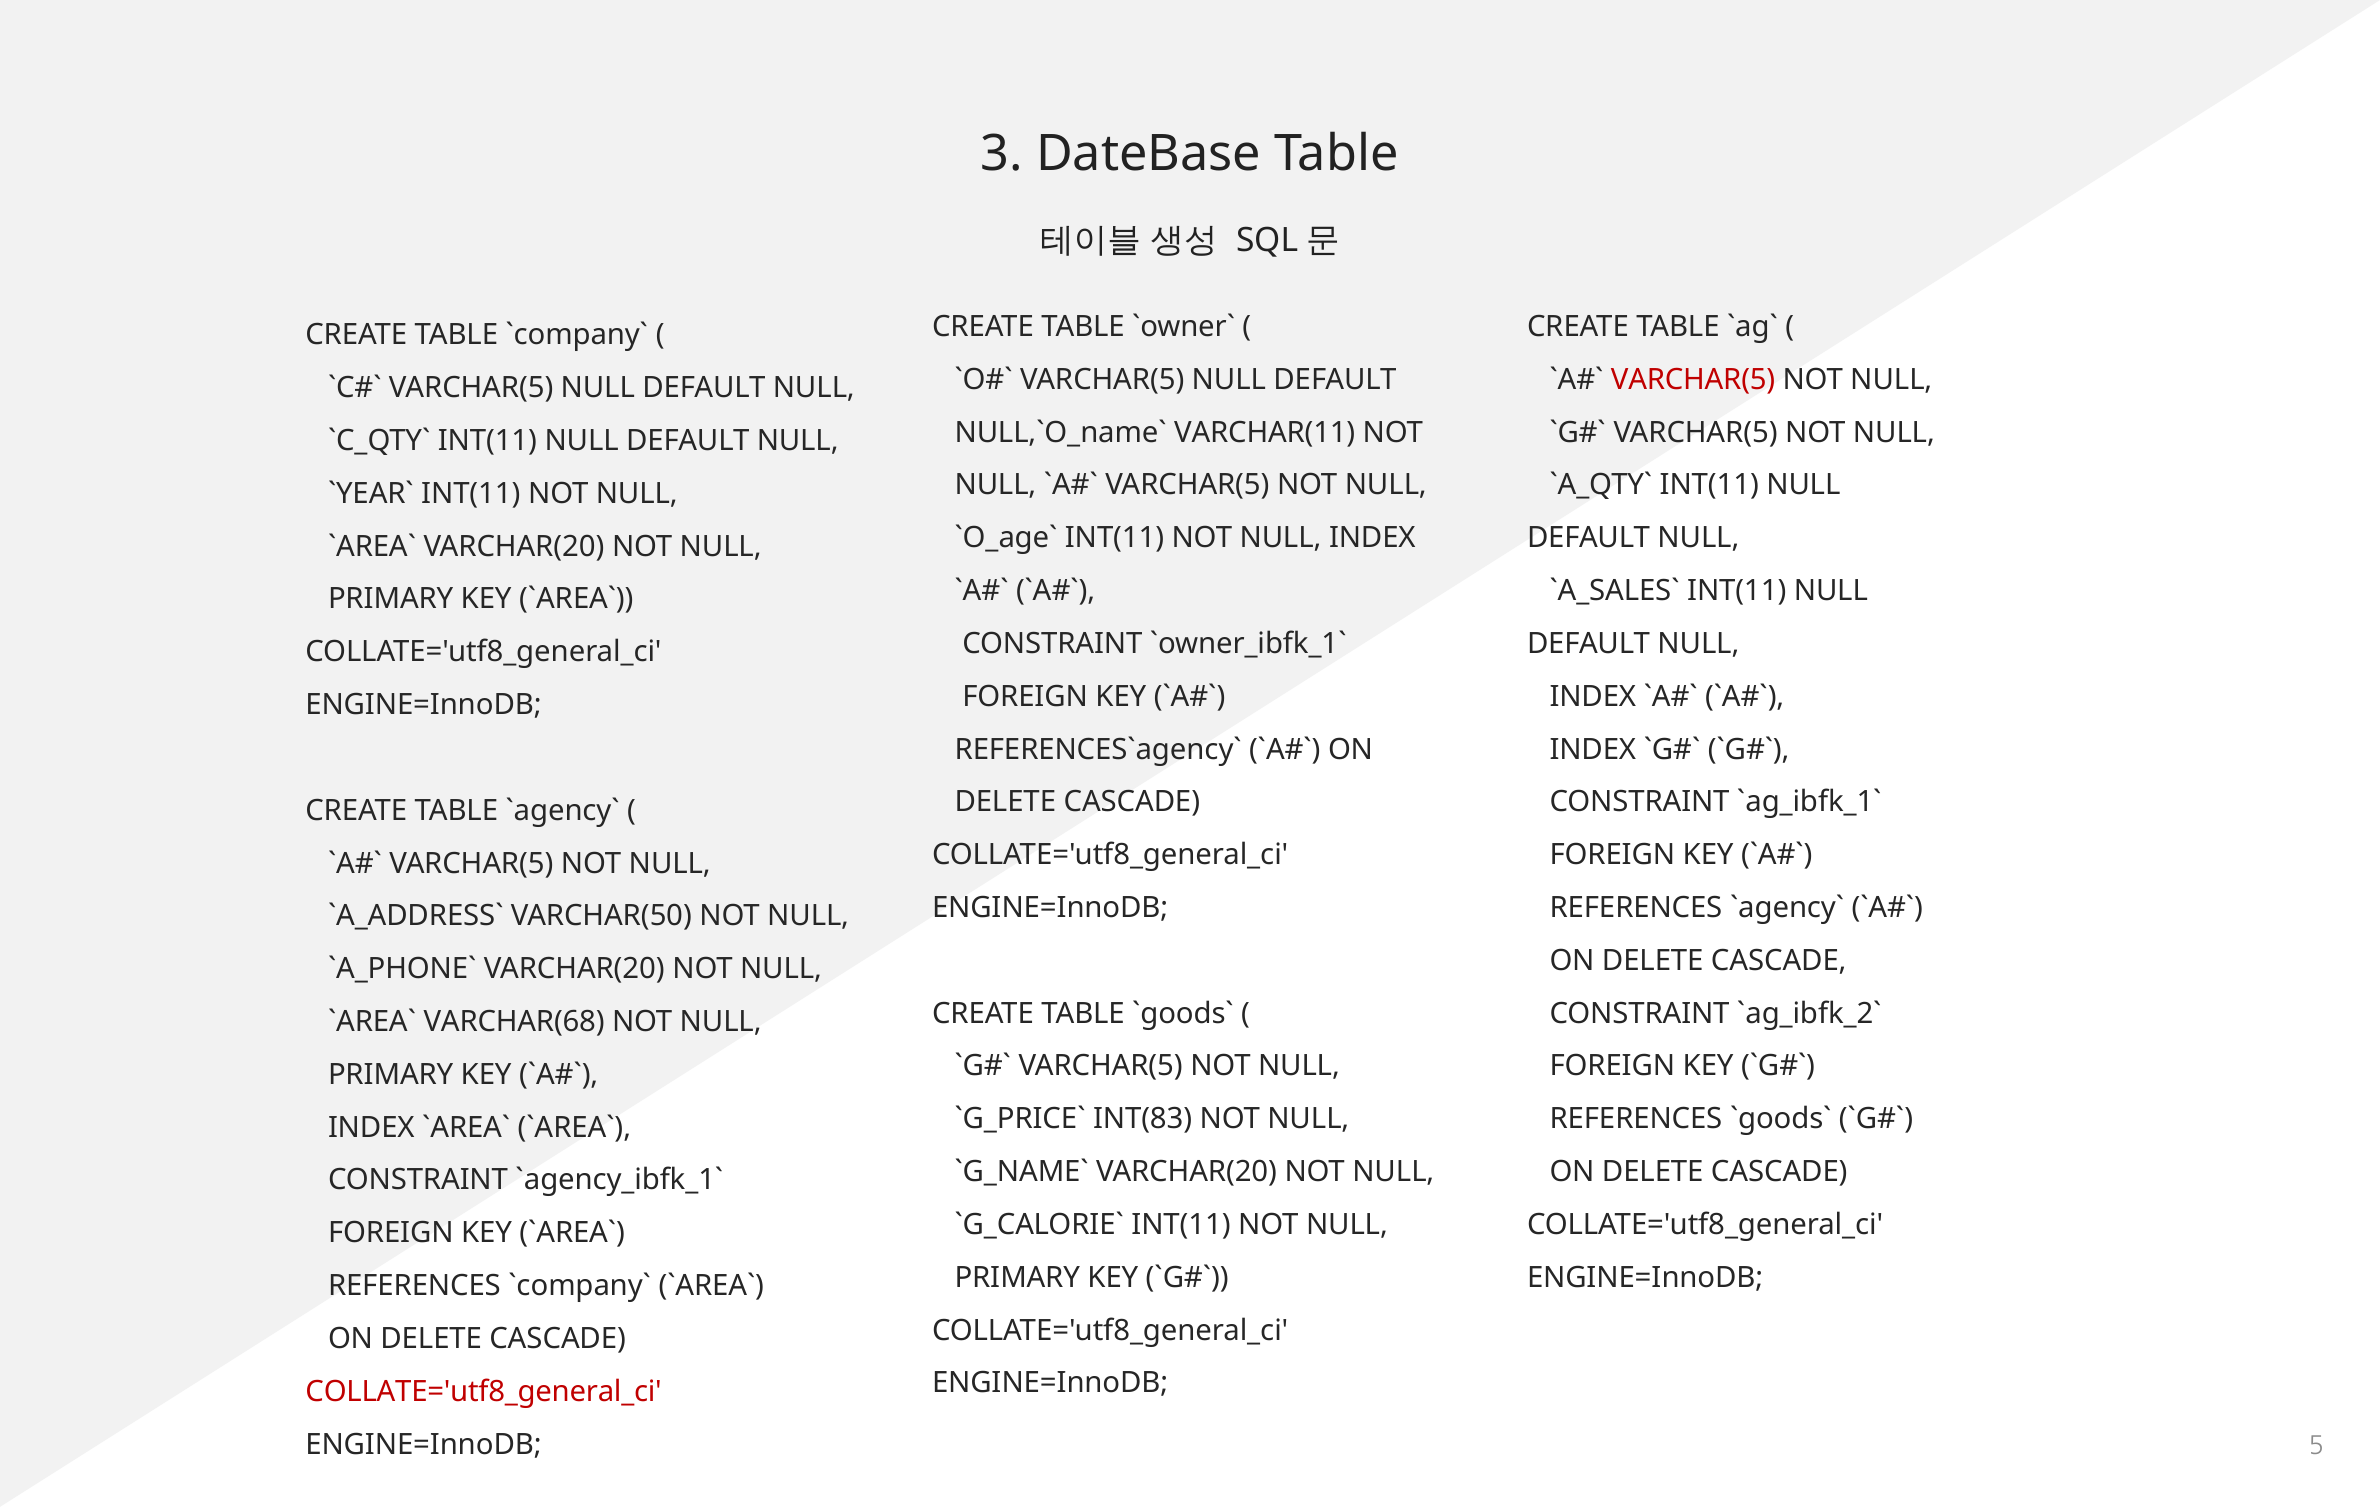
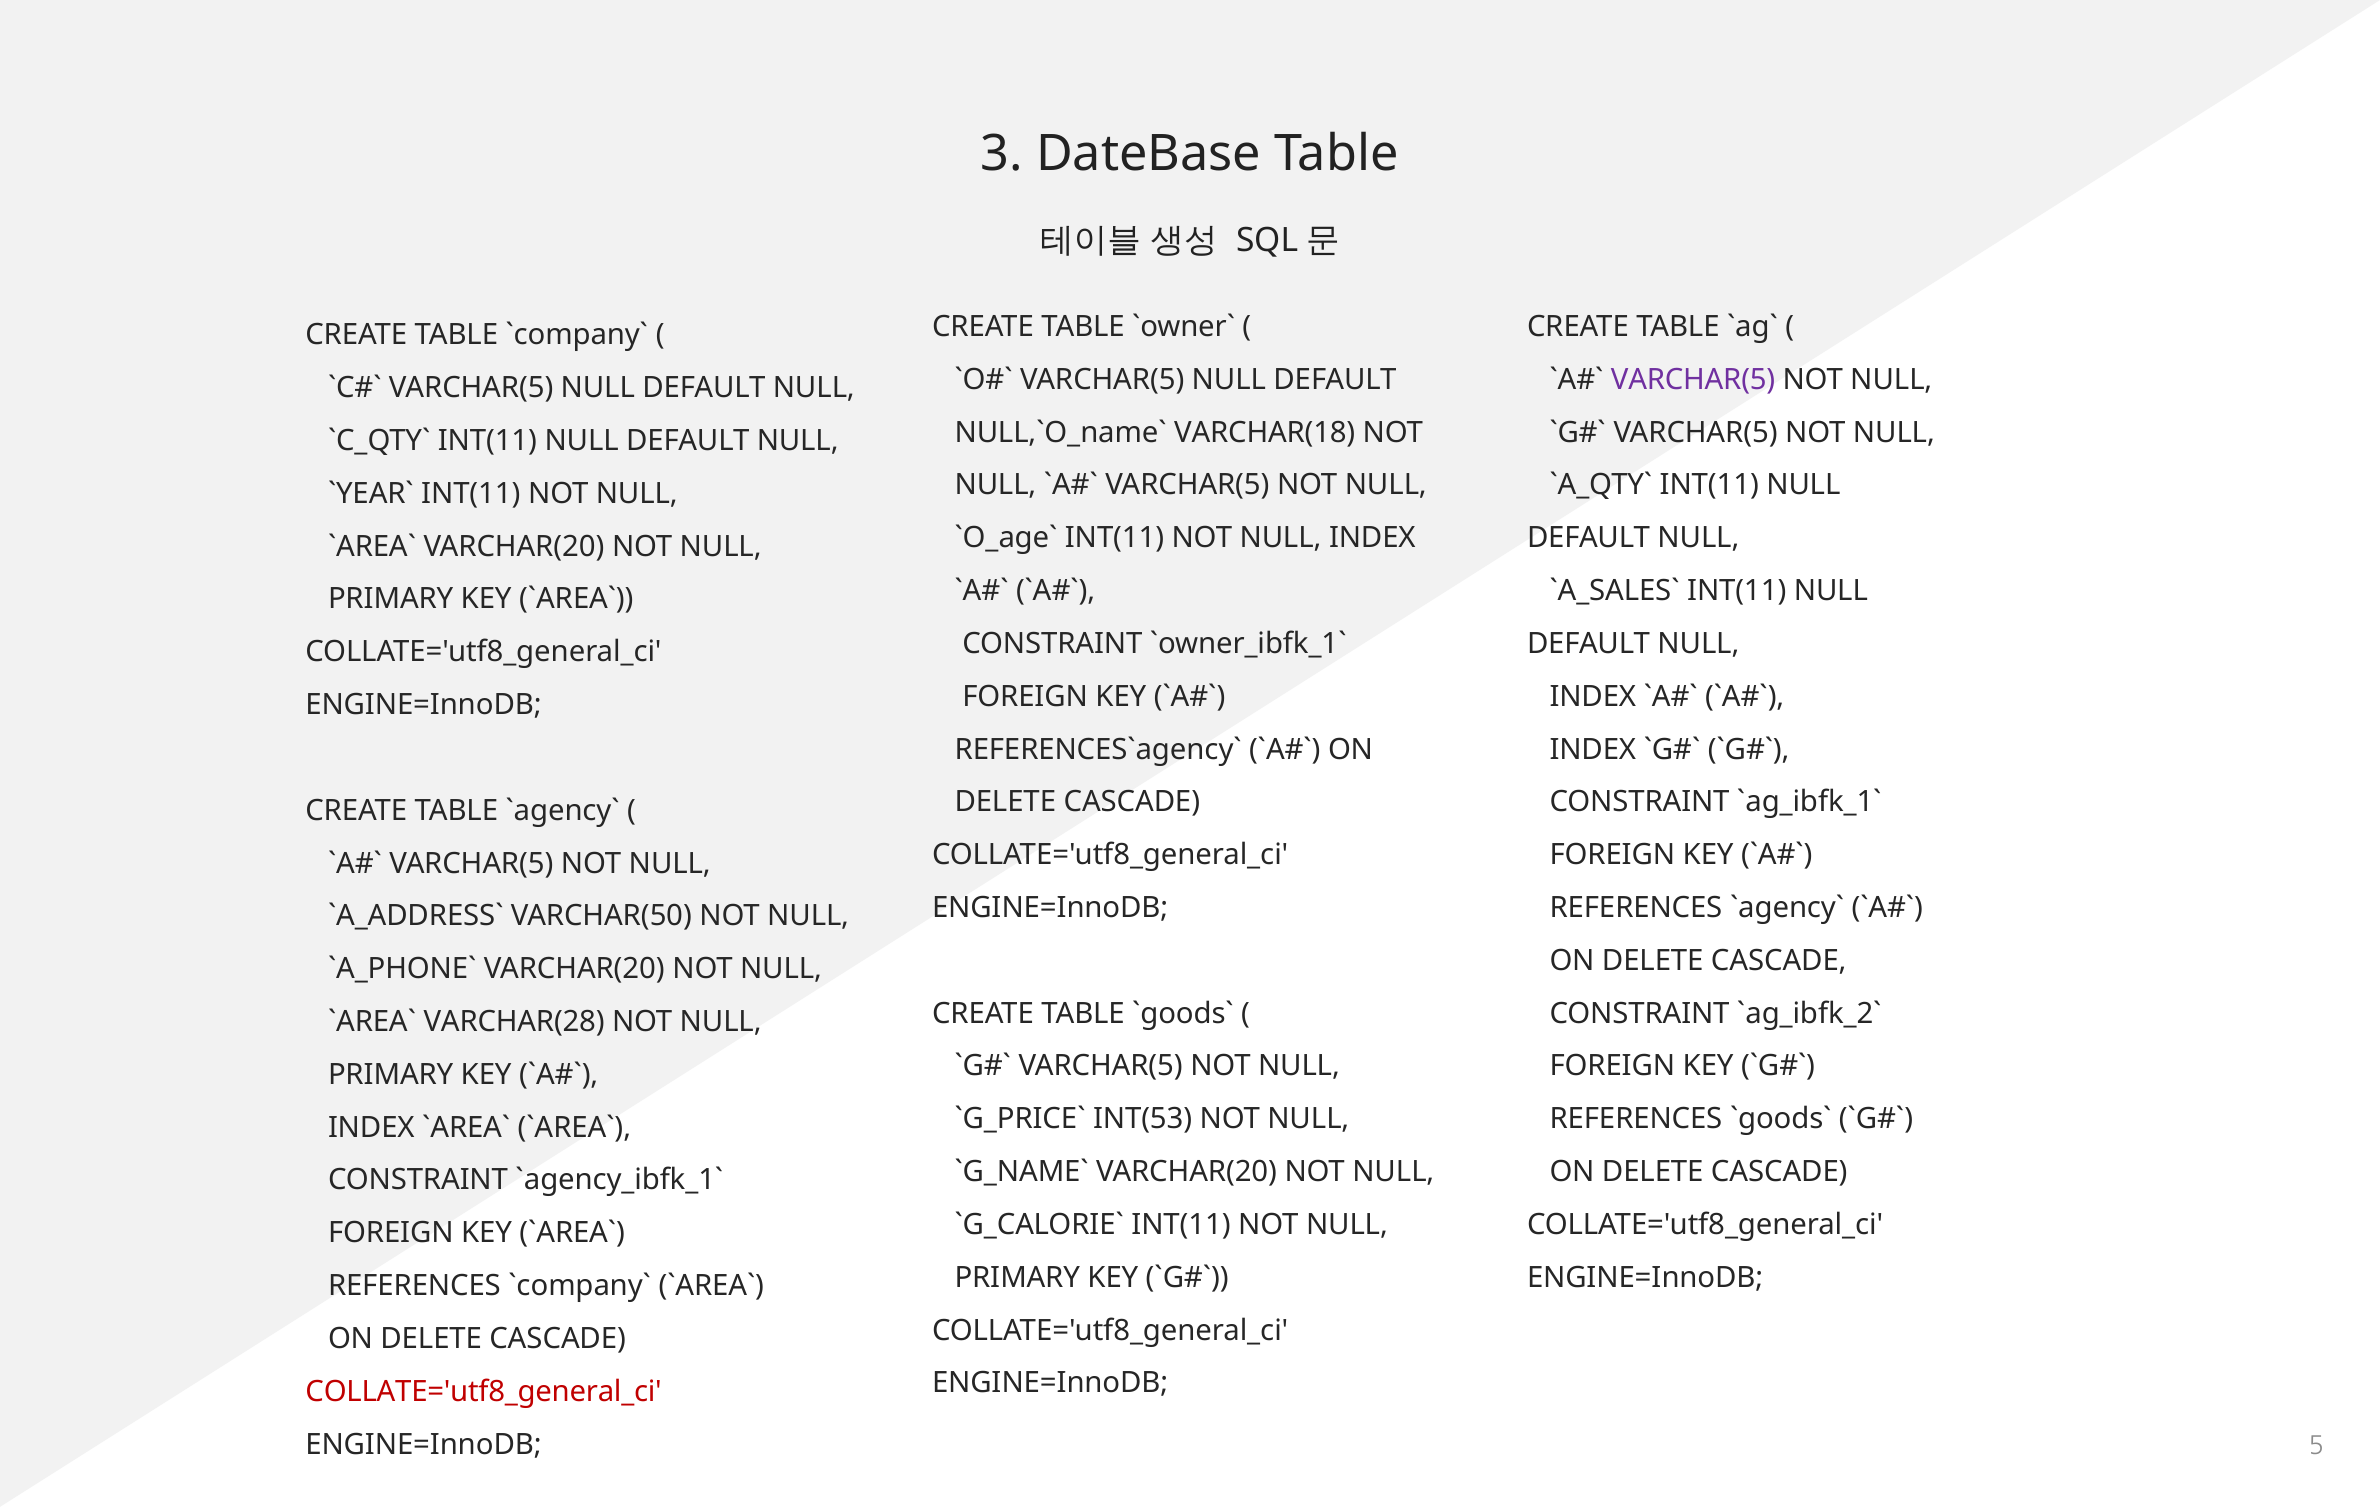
VARCHAR(5 colour: red -> purple (1693, 380)
VARCHAR(11: VARCHAR(11 -> VARCHAR(18 (1265, 432)
VARCHAR(68: VARCHAR(68 -> VARCHAR(28 (514, 1022)
INT(83: INT(83 -> INT(53 (1143, 1119)
